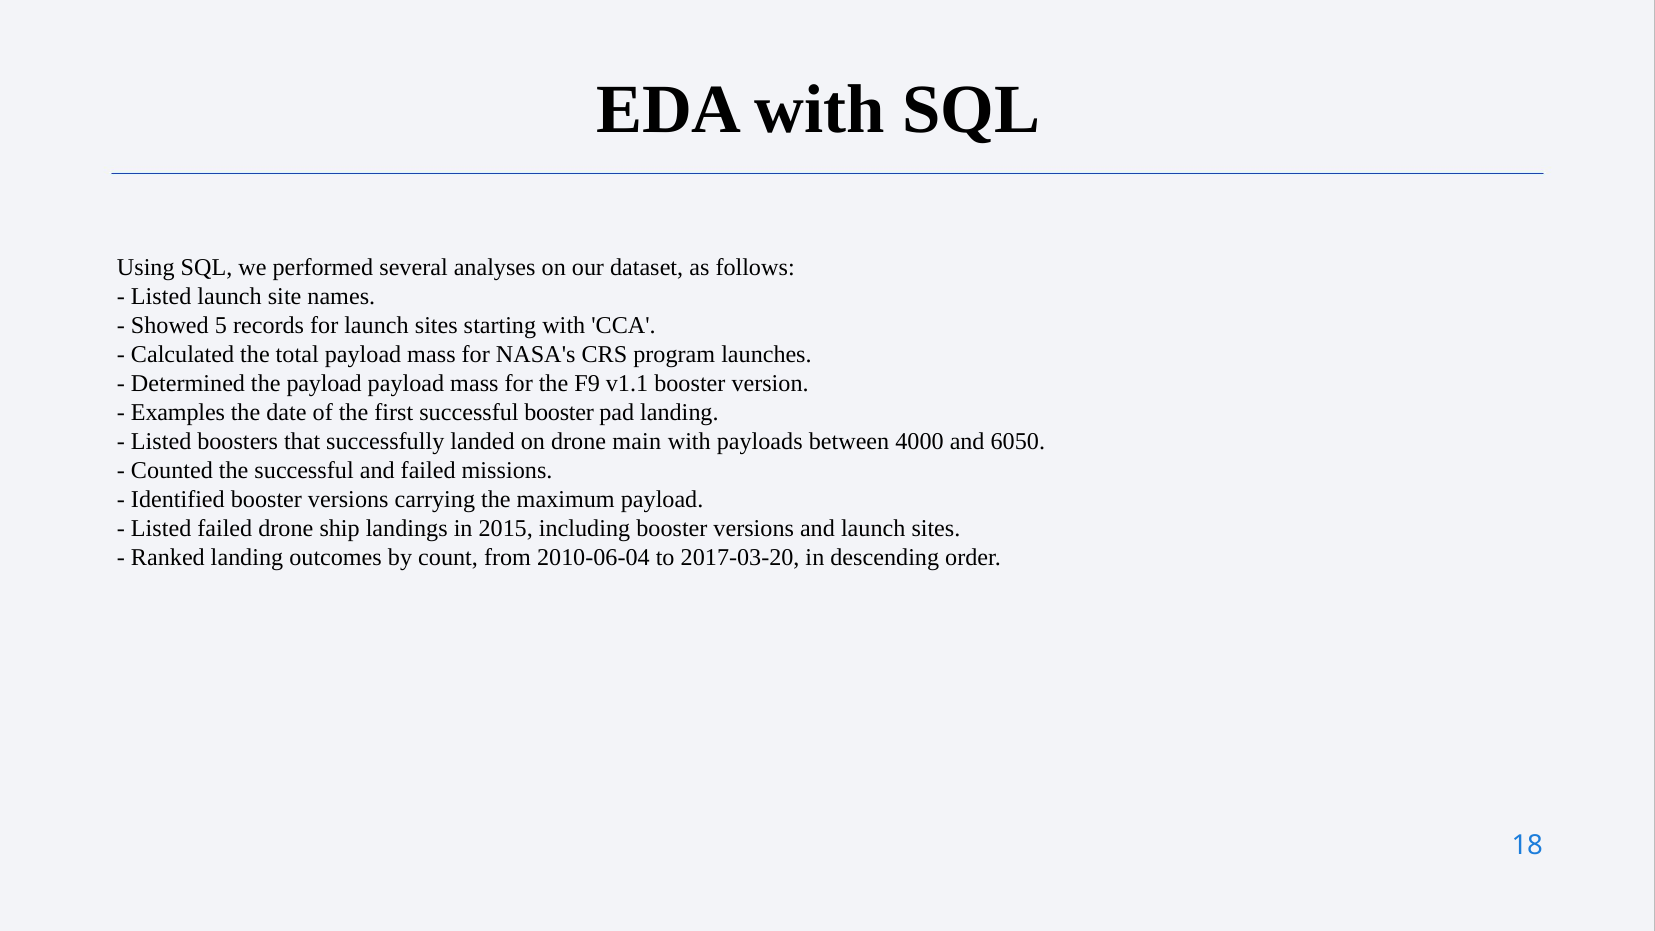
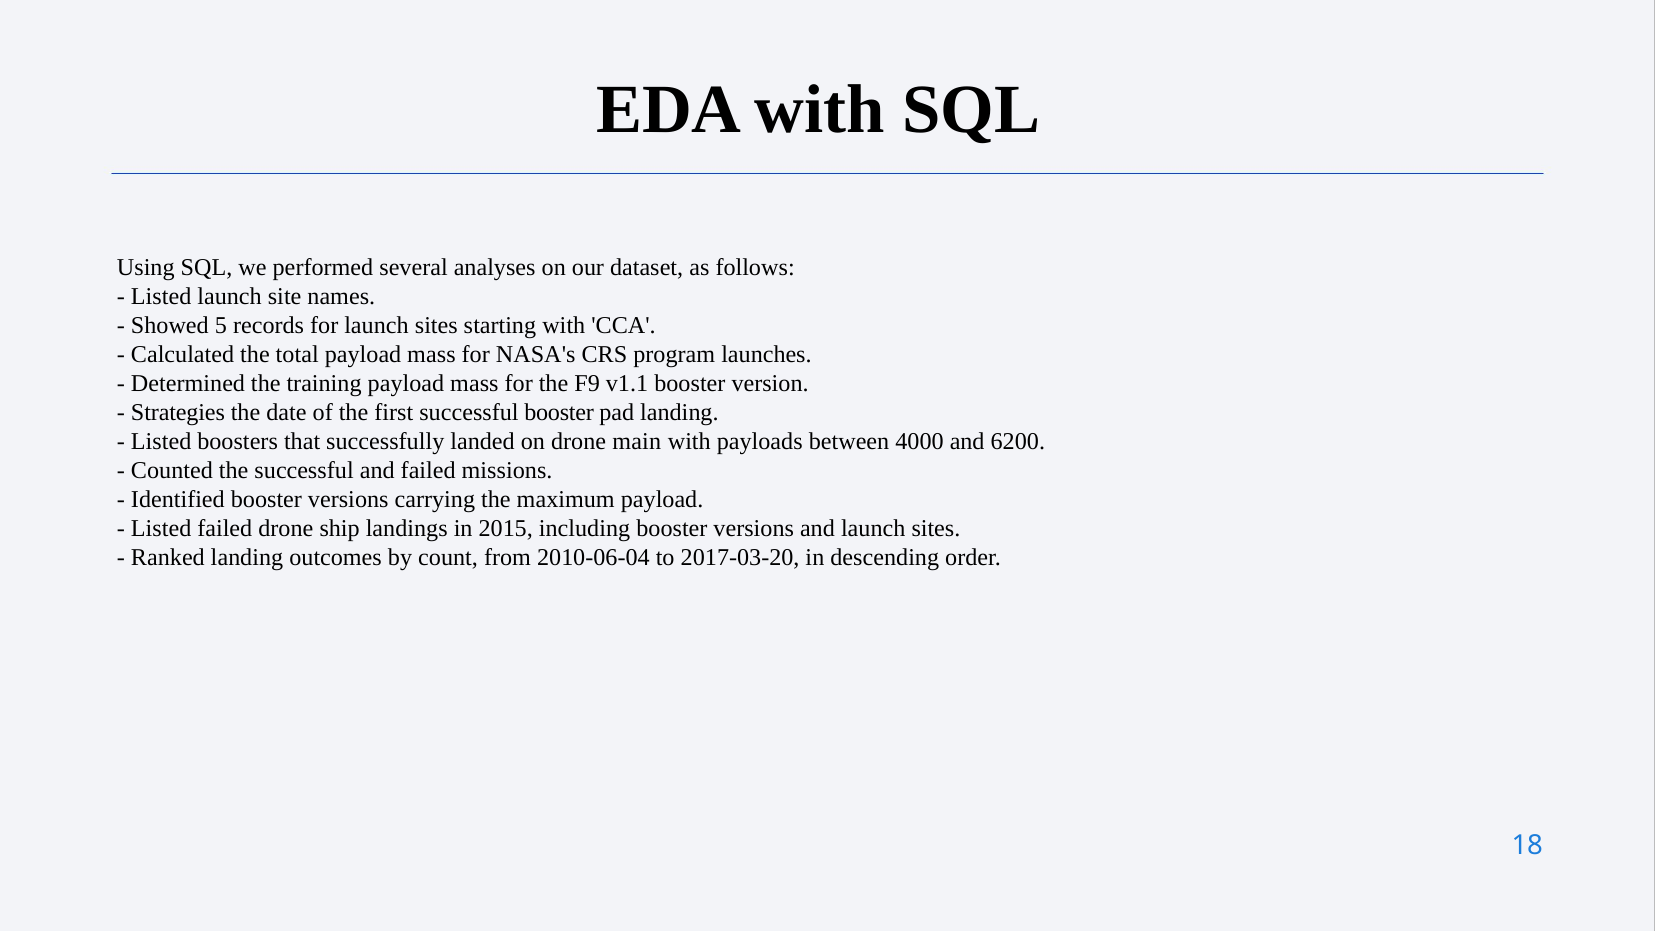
the payload: payload -> training (324, 384)
Examples: Examples -> Strategies (178, 412)
6050: 6050 -> 6200 (1018, 441)
